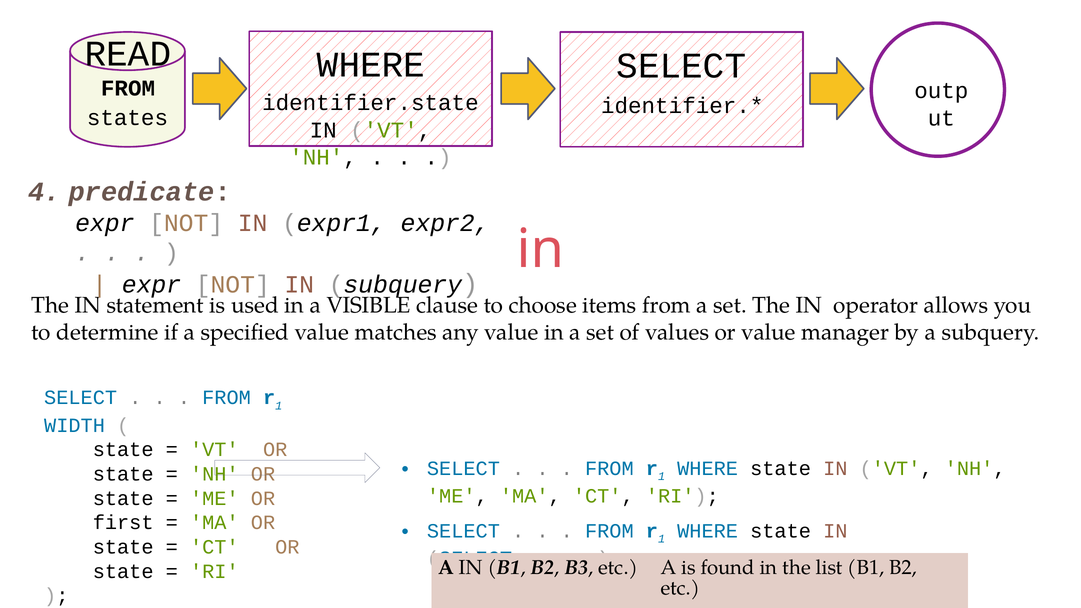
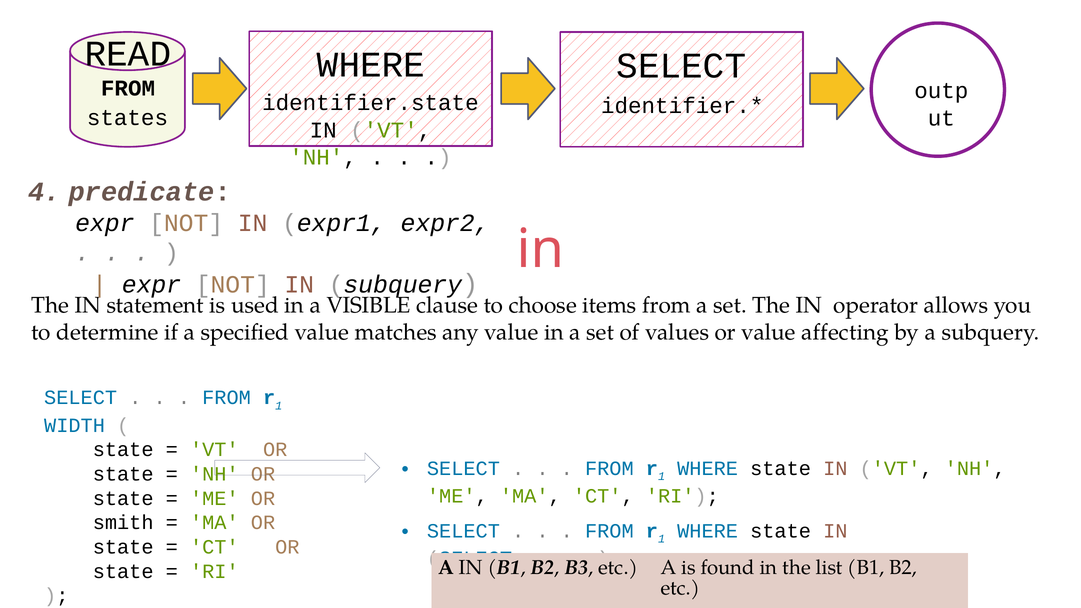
manager: manager -> affecting (845, 332)
first: first -> smith (123, 523)
